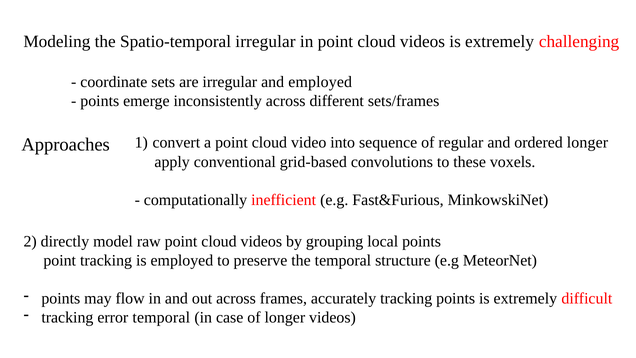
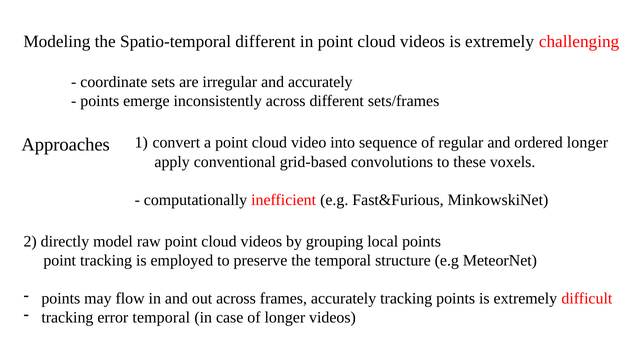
Spatio-temporal irregular: irregular -> different (265, 42)
and employed: employed -> accurately (320, 82)
